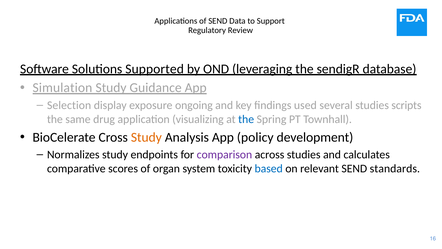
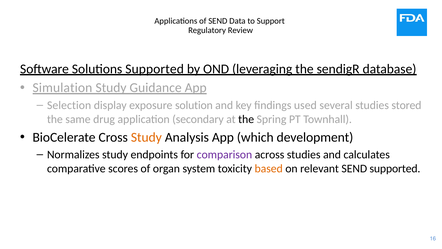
ongoing: ongoing -> solution (194, 105)
scripts: scripts -> stored (406, 105)
visualizing: visualizing -> secondary (198, 119)
the colour: blue -> black (246, 119)
policy: policy -> which (255, 137)
based colour: blue -> orange (269, 168)
SEND standards: standards -> supported (395, 168)
